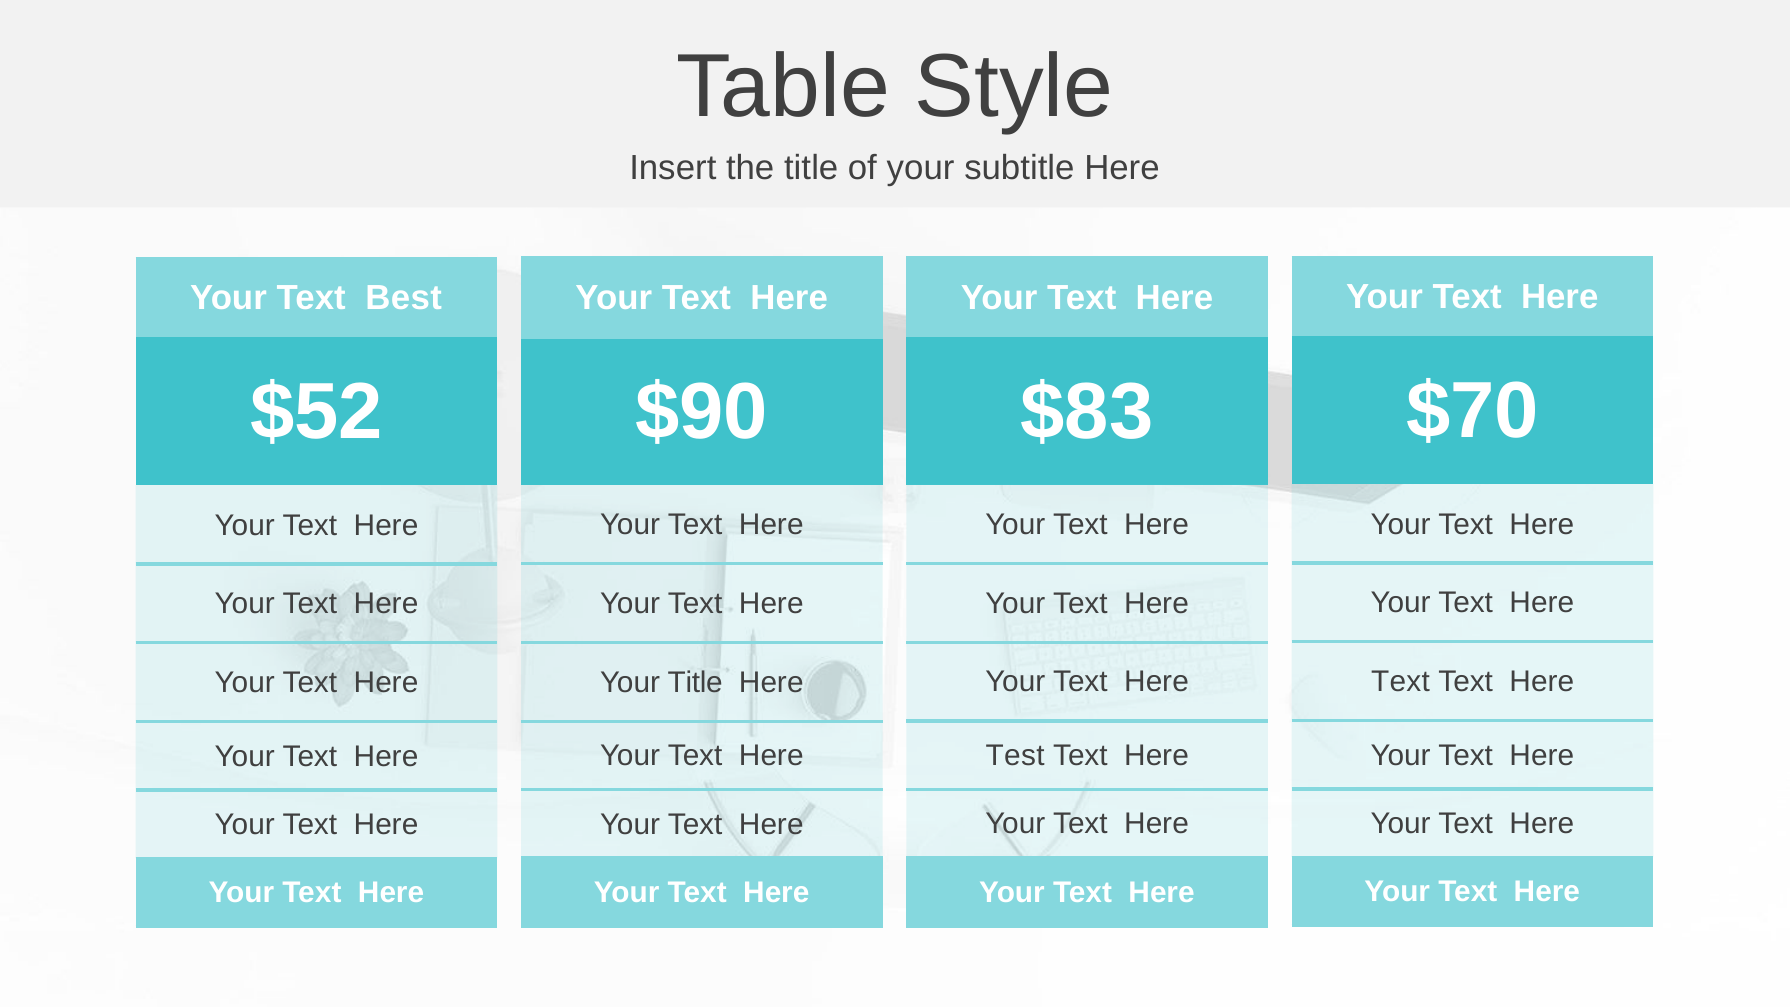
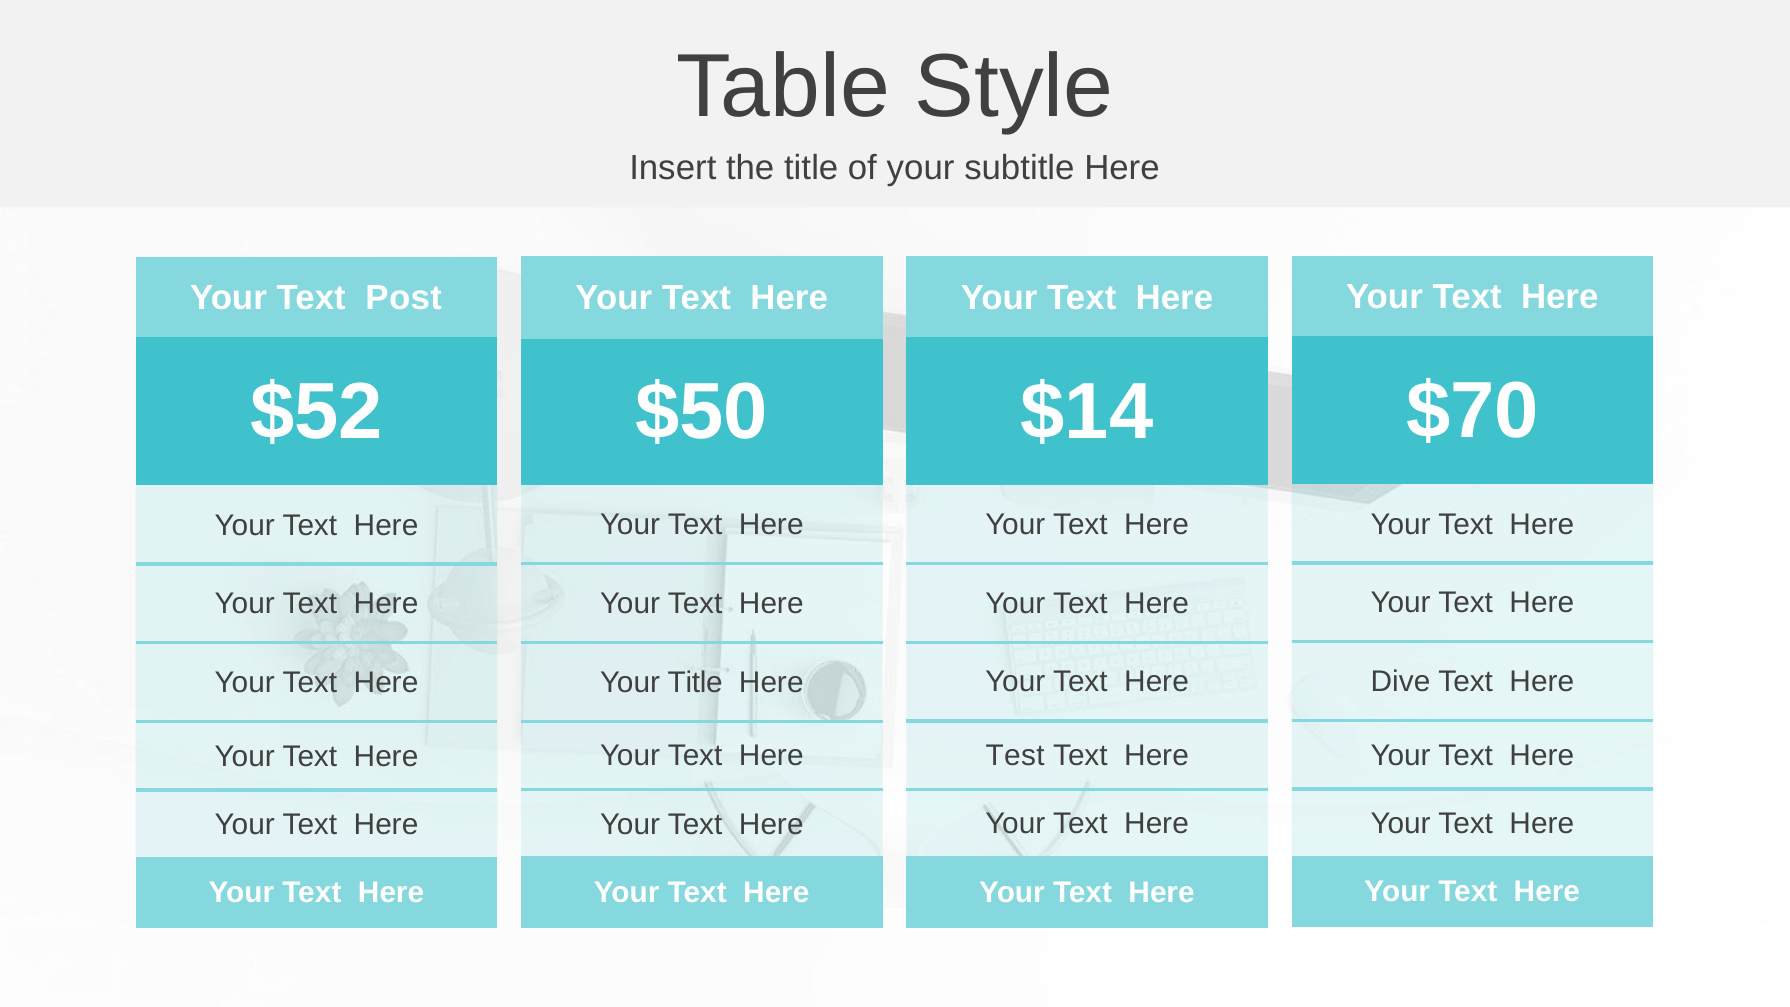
Best: Best -> Post (404, 298)
$83: $83 -> $14 (1087, 412)
$90: $90 -> $50 (702, 412)
Text: Text -> Dive (1401, 682)
